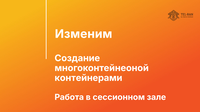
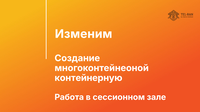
контейнерами: контейнерами -> контейнерную (88, 78)
